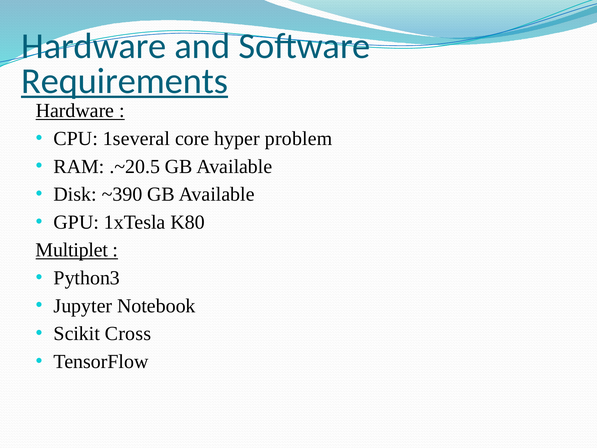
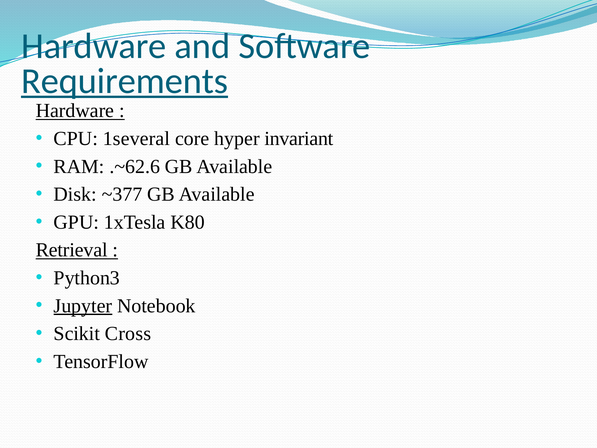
problem: problem -> invariant (299, 139)
.~20.5: .~20.5 -> .~62.6 (135, 166)
~390: ~390 -> ~377 (122, 194)
Multiplet: Multiplet -> Retrieval (72, 250)
Jupyter underline: none -> present (83, 306)
